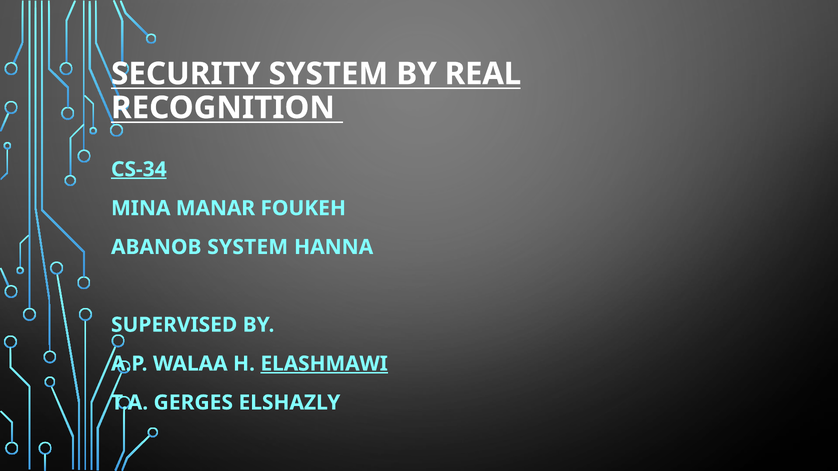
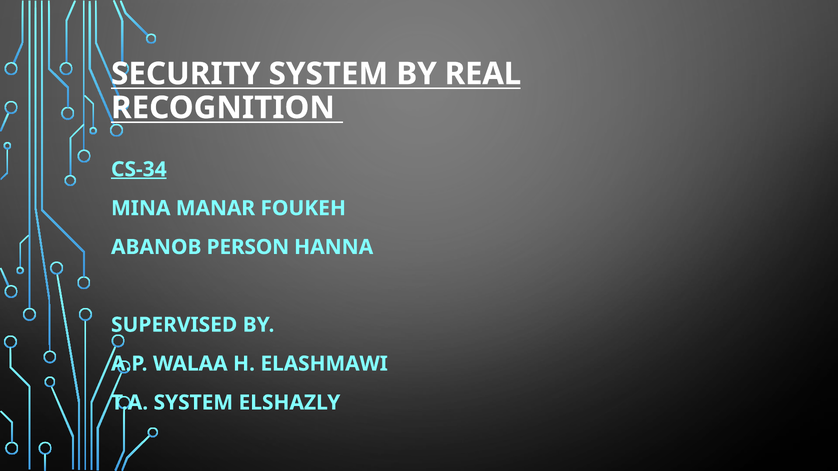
ABANOB SYSTEM: SYSTEM -> PERSON (248, 247)
ELASHMAWI underline: present -> none (324, 364)
T.A GERGES: GERGES -> SYSTEM (193, 403)
